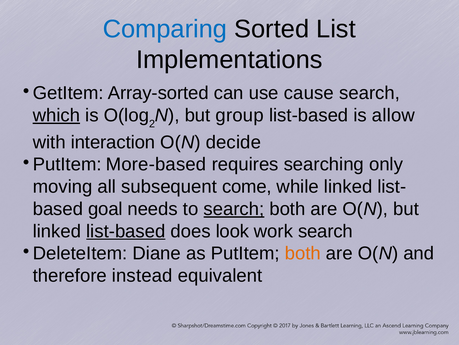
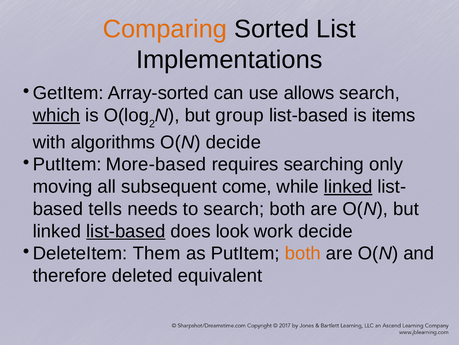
Comparing colour: blue -> orange (165, 29)
cause: cause -> allows (309, 93)
allow: allow -> items (394, 115)
interaction: interaction -> algorithms (113, 142)
linked underline: none -> present (348, 186)
goal: goal -> tells (105, 209)
search underline: present -> none (234, 209)
work search: search -> decide (325, 231)
Diane: Diane -> Them (157, 253)
instead: instead -> deleted (142, 275)
